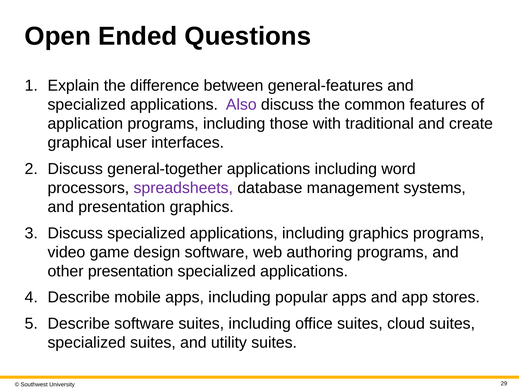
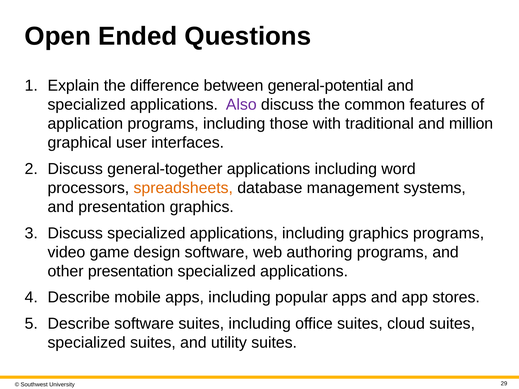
general-features: general-features -> general-potential (325, 86)
create: create -> million (471, 124)
spreadsheets colour: purple -> orange (183, 188)
